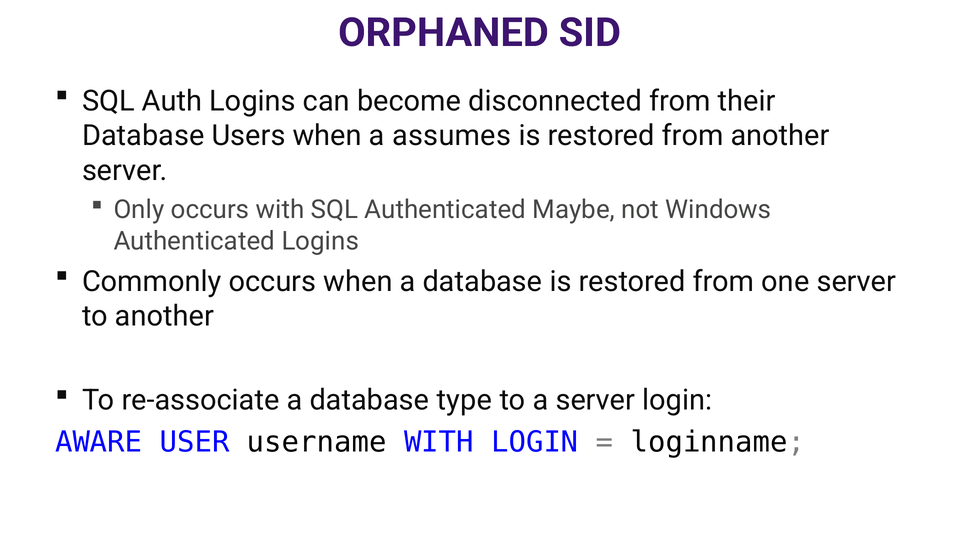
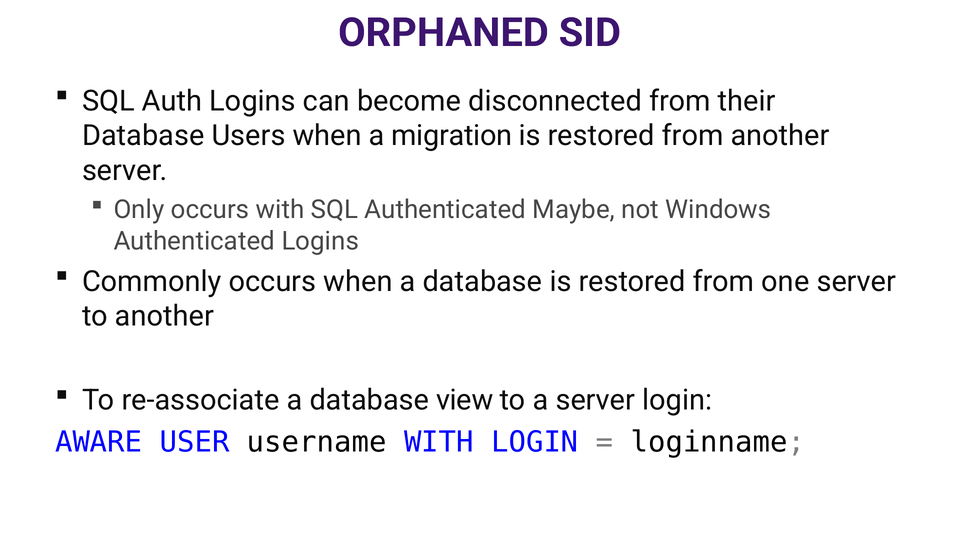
assumes: assumes -> migration (452, 136)
type: type -> view (465, 400)
